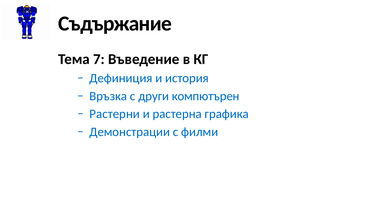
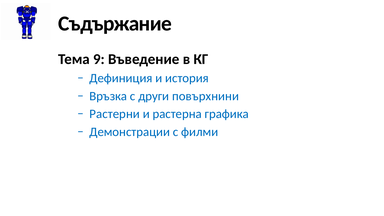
7: 7 -> 9 (99, 59)
компютърен: компютърен -> повърхнини (206, 96)
